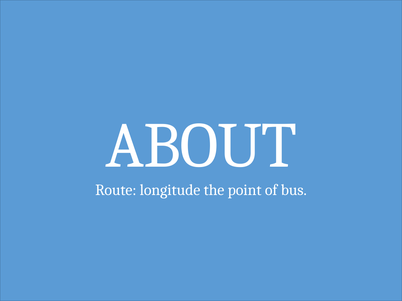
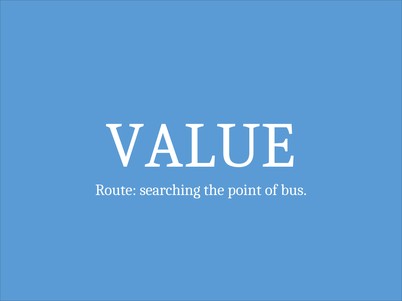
ABOUT: ABOUT -> VALUE (201, 146)
longitude: longitude -> searching (170, 190)
